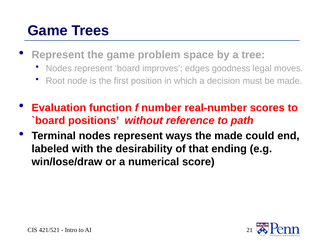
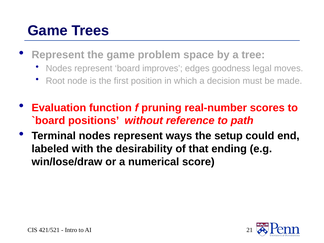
number: number -> pruning (161, 108)
the made: made -> setup (229, 136)
